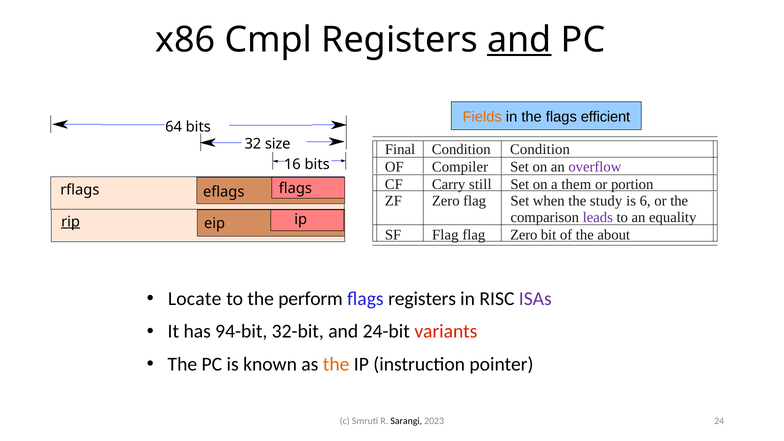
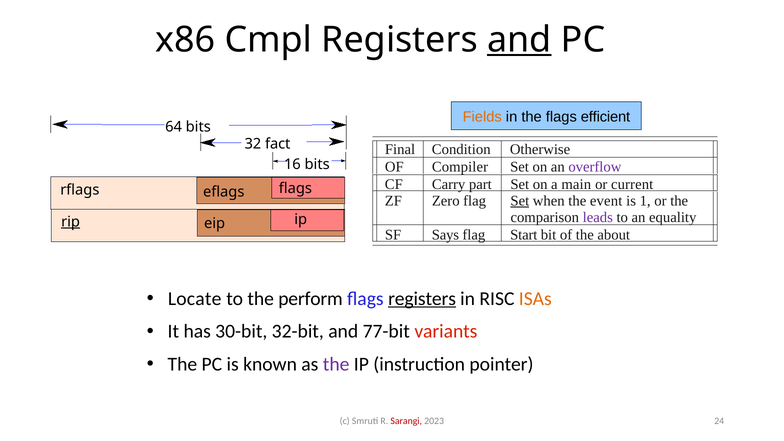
size: size -> fact (278, 144)
Condition Condition: Condition -> Otherwise (540, 149)
still: still -> part (480, 184)
them: them -> main (576, 184)
portion: portion -> current (632, 184)
Set underline: none -> present (520, 201)
study: study -> event (606, 201)
6: 6 -> 1 (645, 201)
SF Flag: Flag -> Says (445, 235)
flag Zero: Zero -> Start (524, 235)
registers underline: none -> present (422, 299)
ISAs colour: purple -> orange (535, 299)
94-bit: 94-bit -> 30-bit (241, 331)
24-bit: 24-bit -> 77-bit (386, 331)
the colour: orange -> purple (336, 364)
Sarangi colour: black -> red (406, 421)
